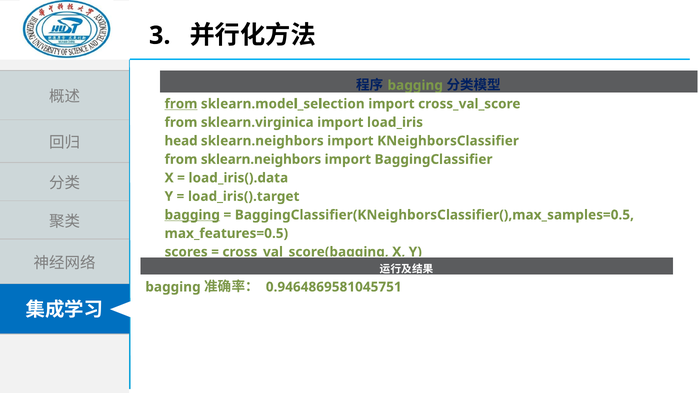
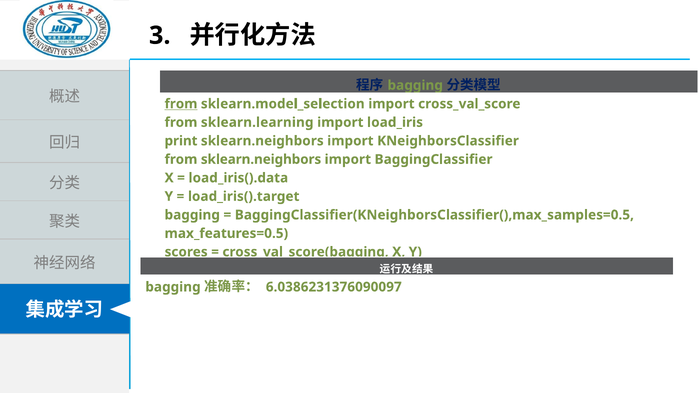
sklearn.virginica: sklearn.virginica -> sklearn.learning (257, 122)
head: head -> print (181, 141)
bagging underline: present -> none (192, 215)
0.9464869581045751: 0.9464869581045751 -> 6.0386231376090097 (334, 287)
